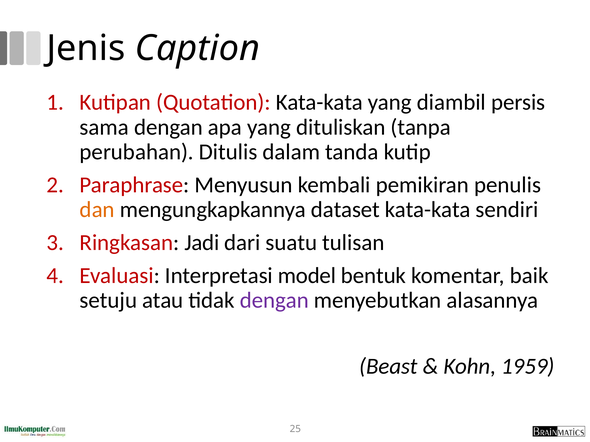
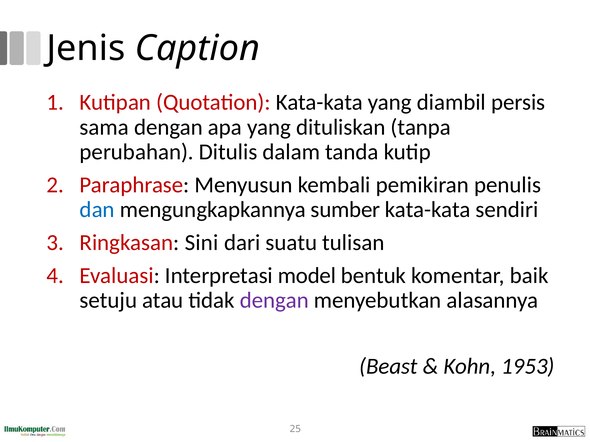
dan colour: orange -> blue (97, 210)
dataset: dataset -> sumber (345, 210)
Jadi: Jadi -> Sini (202, 243)
1959: 1959 -> 1953 (528, 367)
